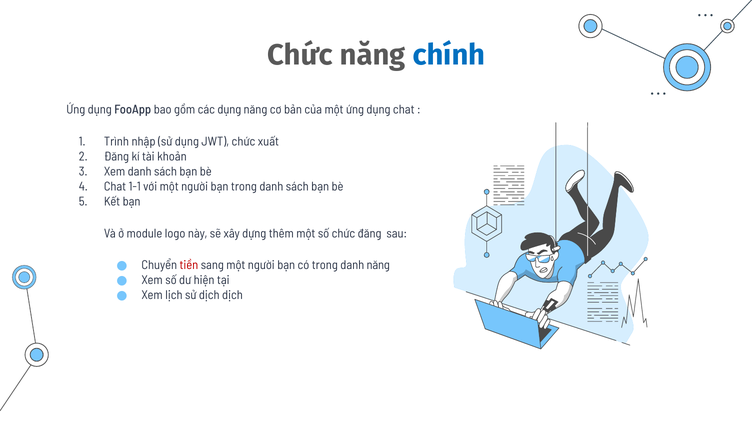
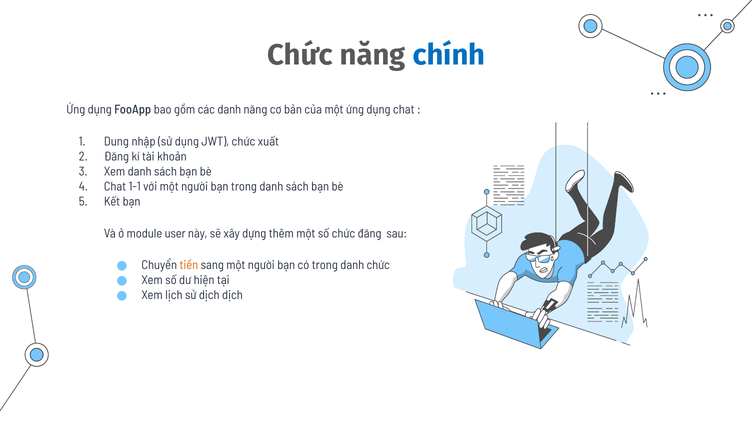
các dụng: dụng -> danh (229, 110)
Trình: Trình -> Dung (116, 142)
logo: logo -> user (175, 233)
tiền colour: red -> orange (189, 265)
danh năng: năng -> chức (378, 265)
